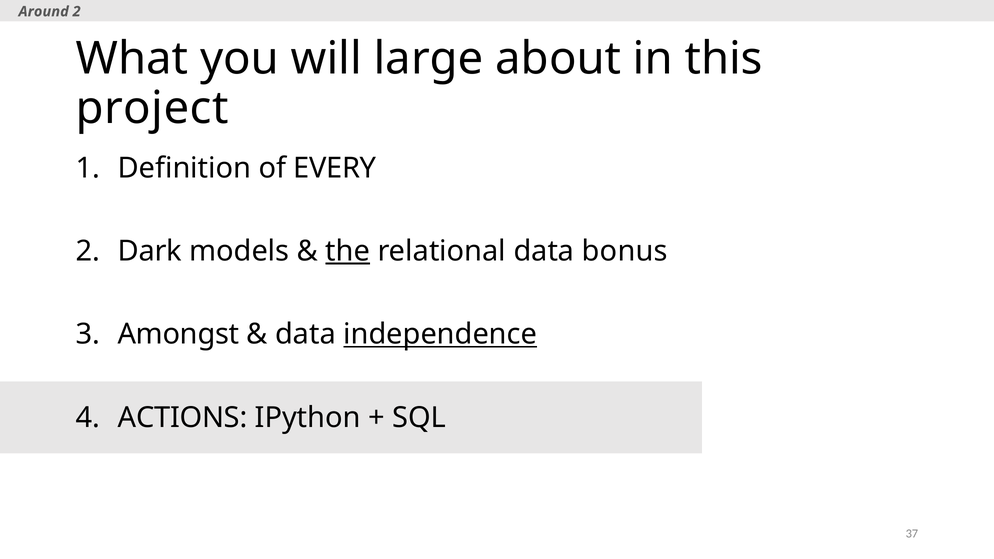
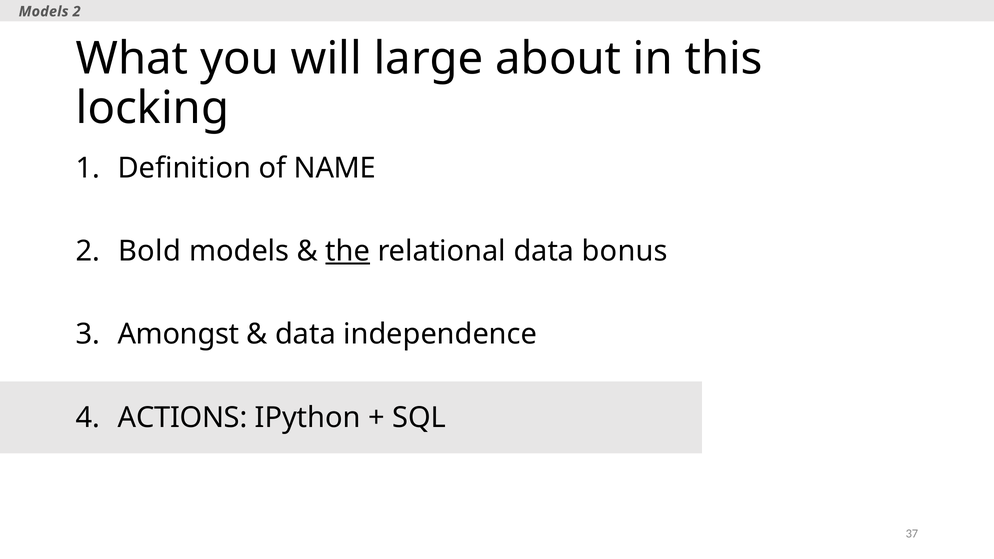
Around: Around -> Models (44, 12)
project: project -> locking (152, 108)
EVERY: EVERY -> NAME (335, 168)
Dark: Dark -> Bold (150, 251)
independence underline: present -> none (440, 334)
